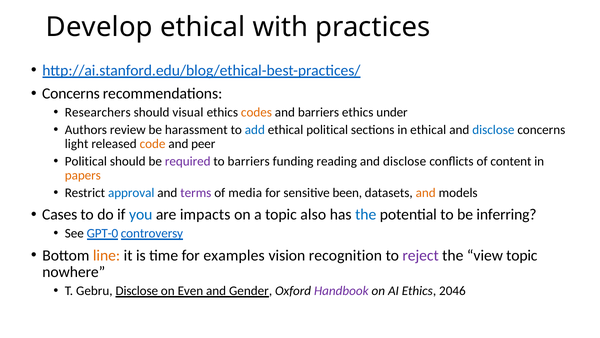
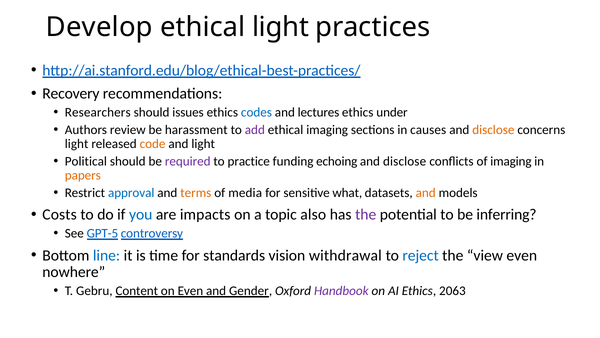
ethical with: with -> light (281, 27)
Concerns: Concerns -> Recovery (71, 94)
visual: visual -> issues (188, 112)
codes colour: orange -> blue (256, 112)
and barriers: barriers -> lectures (319, 112)
add colour: blue -> purple (255, 130)
ethical political: political -> imaging (327, 130)
in ethical: ethical -> causes (428, 130)
disclose colour: blue -> orange (493, 130)
and peer: peer -> light (203, 144)
to barriers: barriers -> practice (249, 161)
reading: reading -> echoing (337, 161)
of content: content -> imaging (511, 161)
terms colour: purple -> orange (196, 193)
been: been -> what (347, 193)
Cases: Cases -> Costs (60, 214)
the colour: blue -> purple (366, 214)
GPT-0: GPT-0 -> GPT-5 (102, 233)
line colour: orange -> blue (107, 255)
examples: examples -> standards (234, 255)
recognition: recognition -> withdrawal (345, 255)
reject colour: purple -> blue (421, 255)
view topic: topic -> even (522, 255)
Gebru Disclose: Disclose -> Content (137, 291)
2046: 2046 -> 2063 (452, 291)
